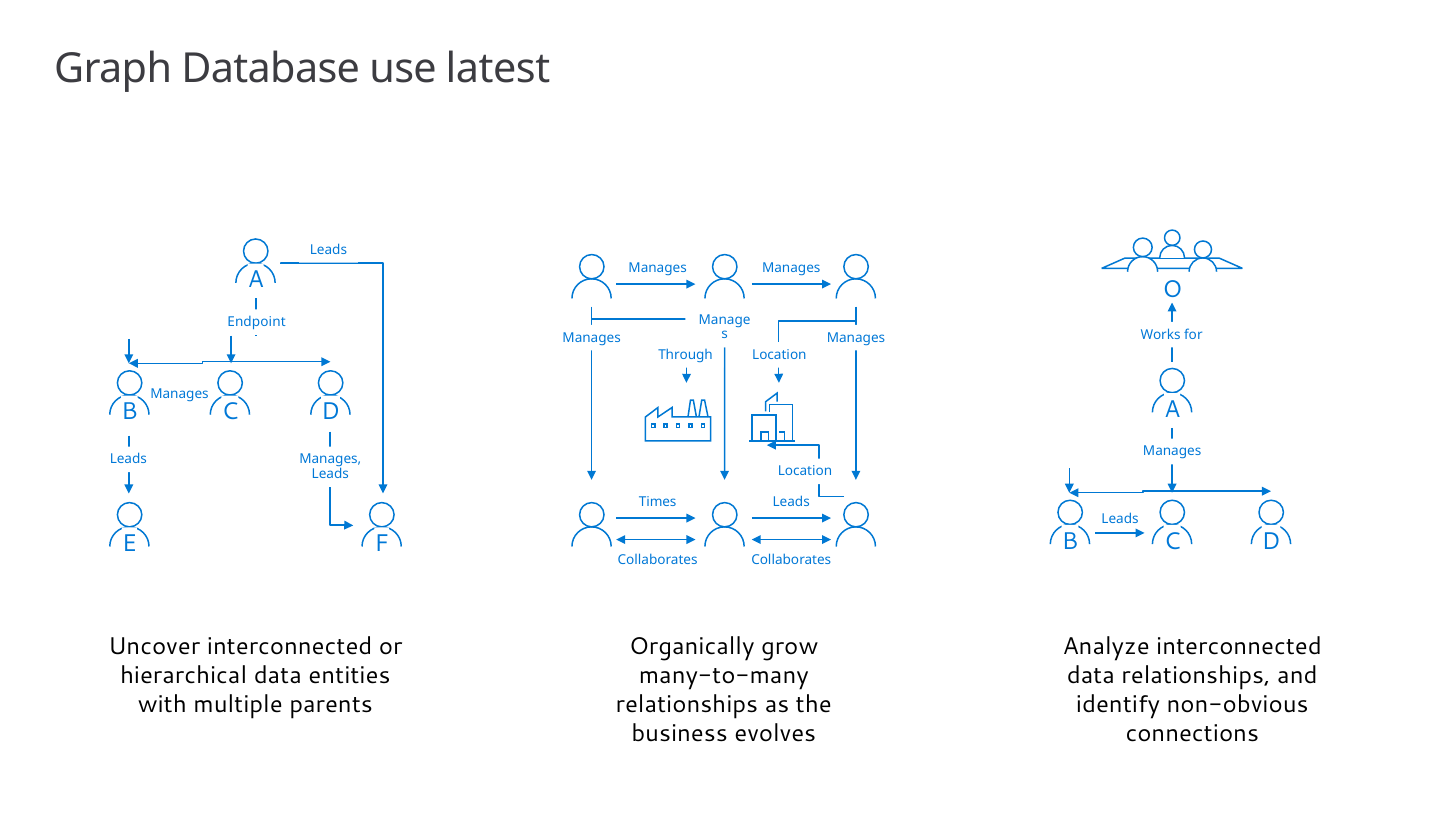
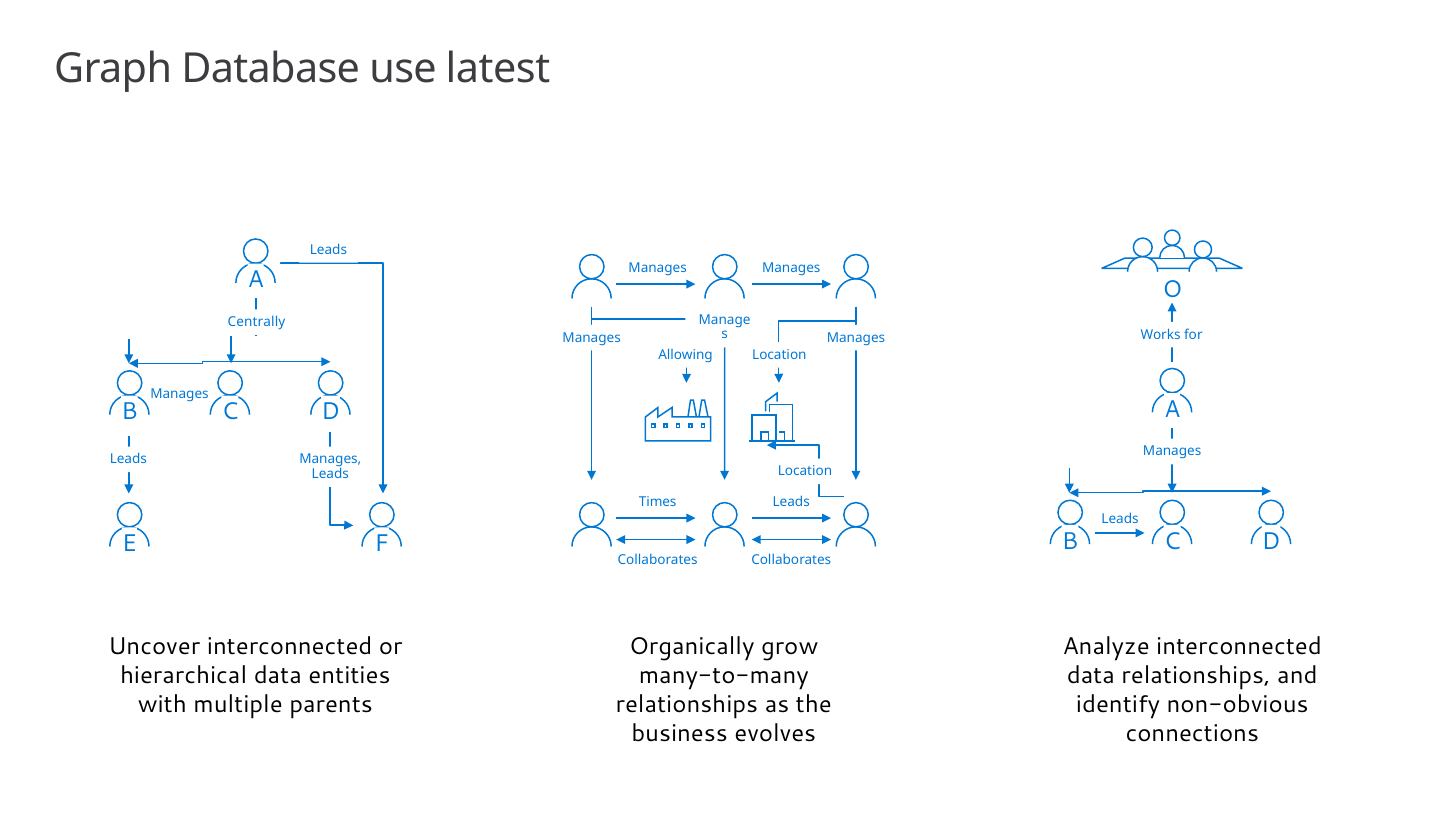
Endpoint: Endpoint -> Centrally (256, 322)
Through: Through -> Allowing (686, 355)
